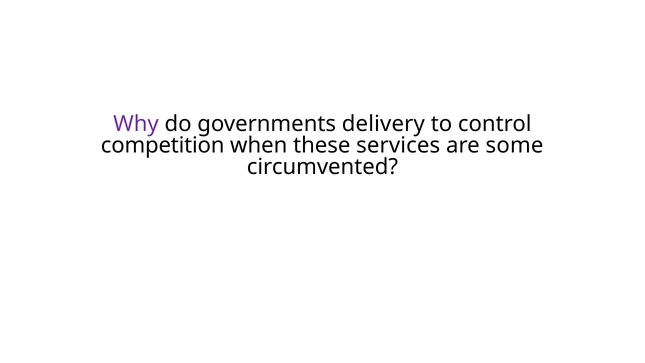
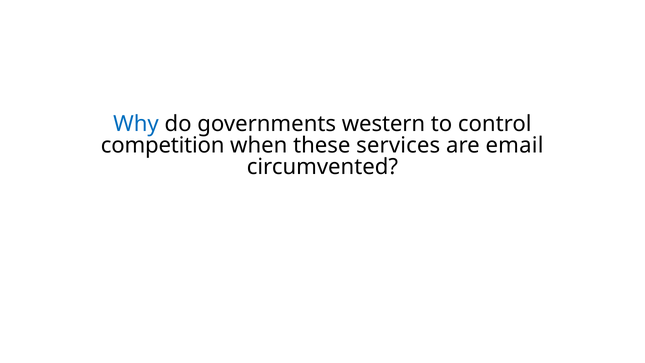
Why colour: purple -> blue (136, 124)
delivery: delivery -> western (383, 124)
some: some -> email (515, 145)
